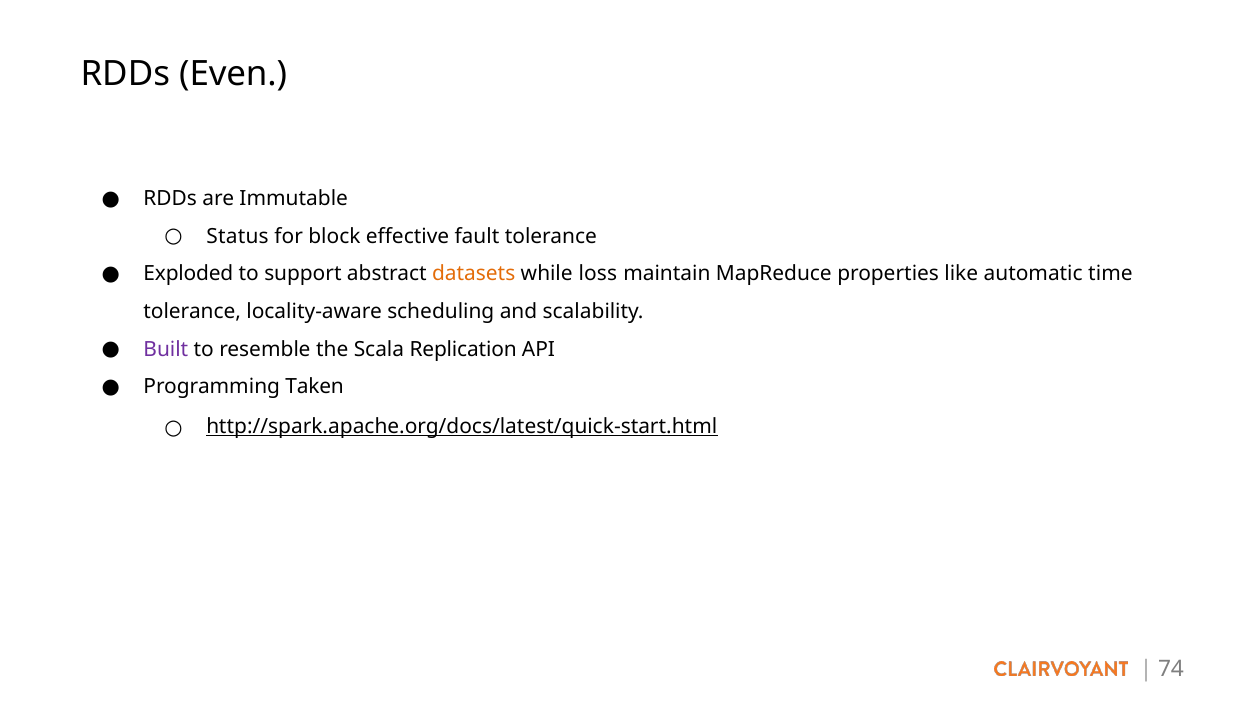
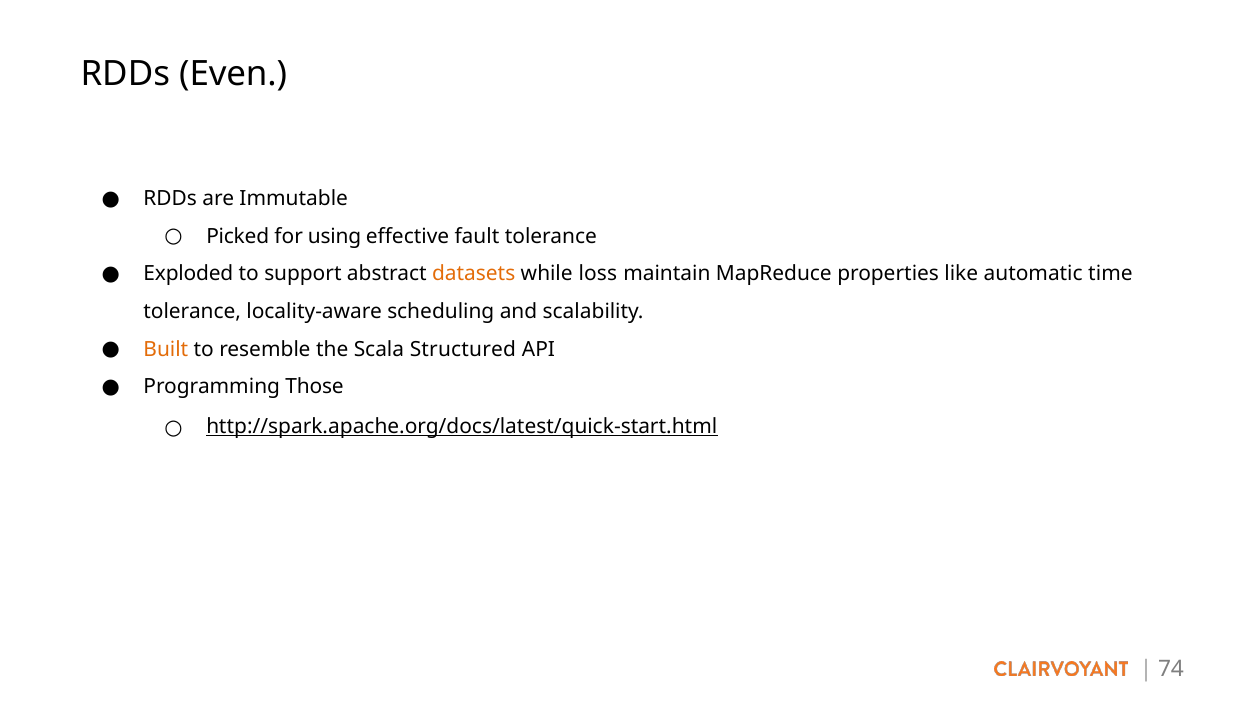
Status: Status -> Picked (238, 236)
block: block -> using (335, 236)
Built colour: purple -> orange (166, 350)
Replication: Replication -> Structured (463, 350)
Taken: Taken -> Those (315, 387)
